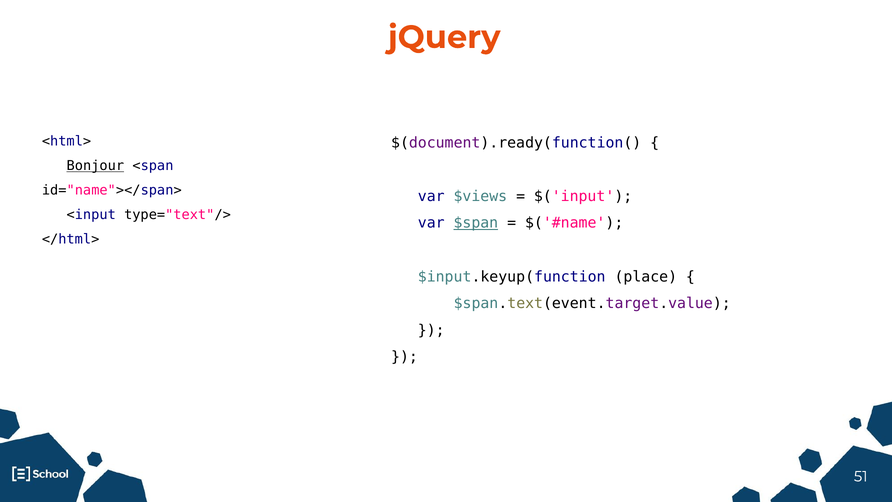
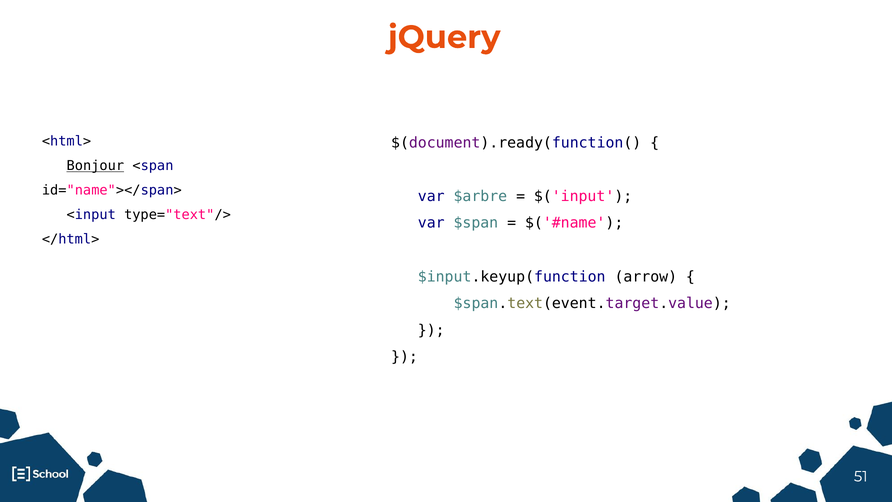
$views: $views -> $arbre (480, 196)
$span underline: present -> none (476, 223)
place: place -> arrow (646, 276)
